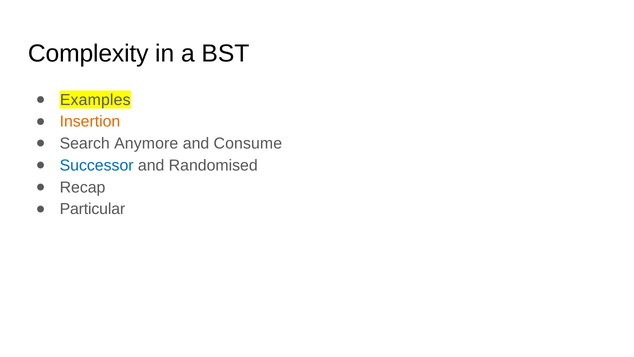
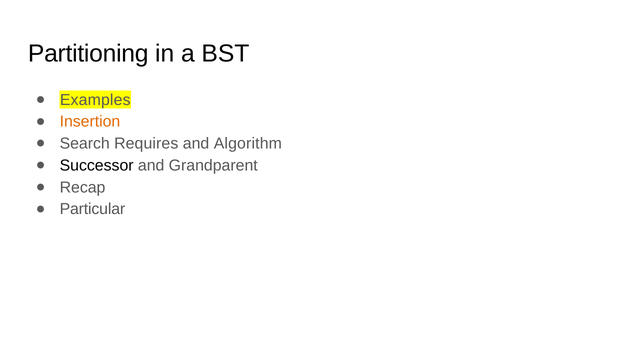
Complexity: Complexity -> Partitioning (88, 54)
Anymore: Anymore -> Requires (146, 143)
Consume: Consume -> Algorithm (248, 143)
Successor colour: blue -> black (97, 165)
Randomised: Randomised -> Grandparent (213, 165)
